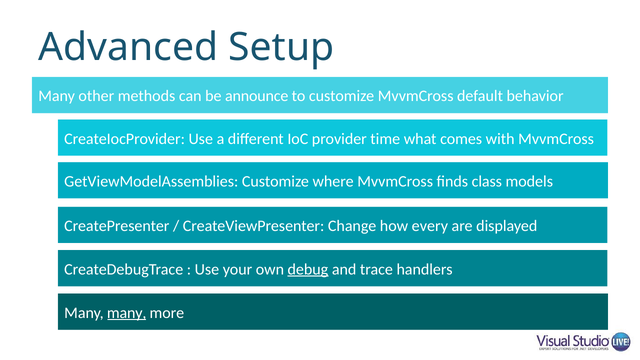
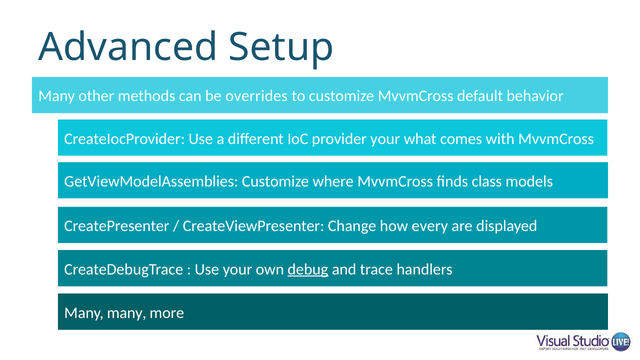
announce: announce -> overrides (257, 96)
provider time: time -> your (385, 139)
many underline: present -> none (127, 313)
